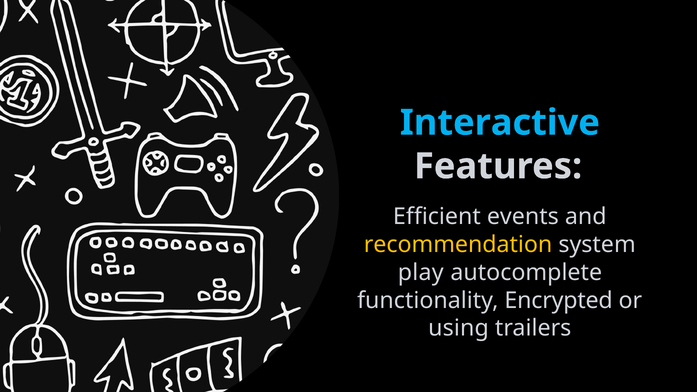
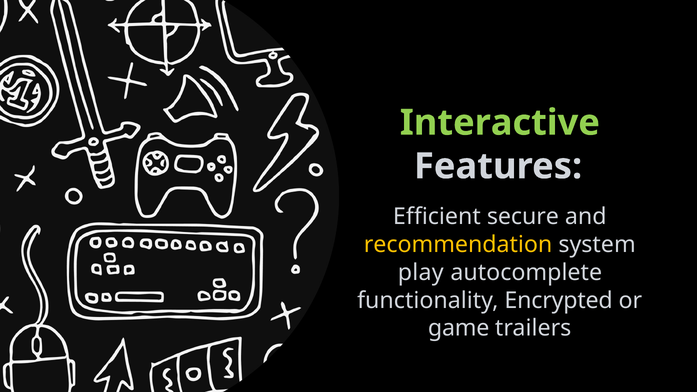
Interactive colour: light blue -> light green (500, 123)
events: events -> secure (523, 217)
using: using -> game (459, 328)
